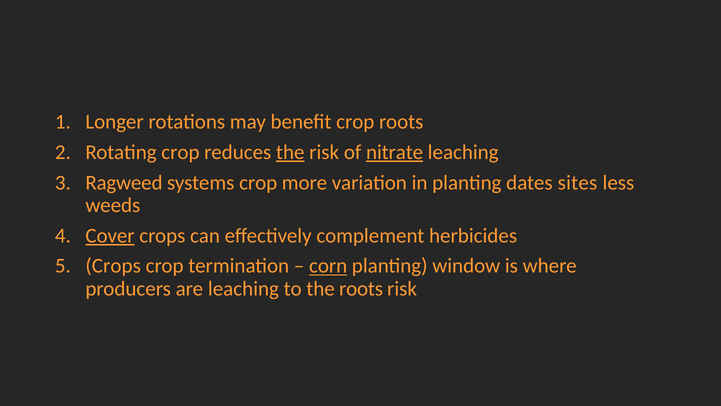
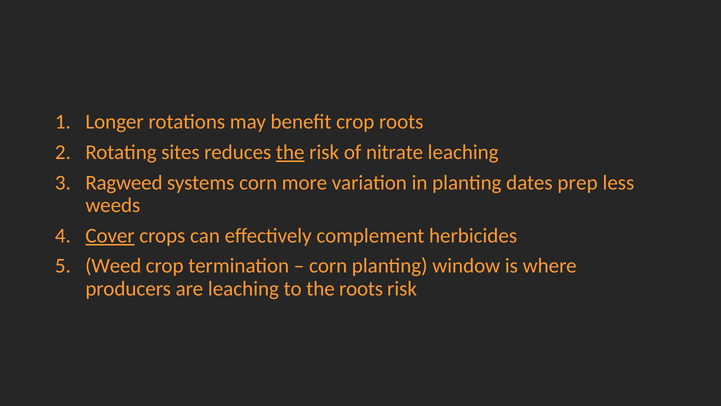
Rotating crop: crop -> sites (181, 152)
nitrate underline: present -> none (395, 152)
systems crop: crop -> corn (258, 182)
sites: sites -> prep (578, 182)
Crops: Crops -> Weed (113, 266)
corn underline: present -> none (328, 266)
